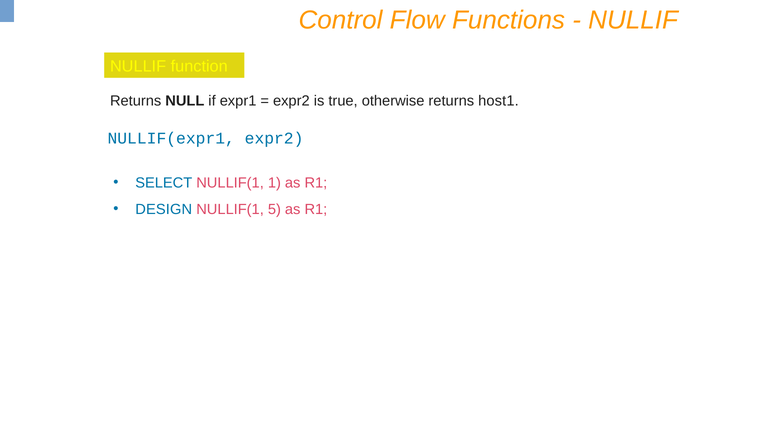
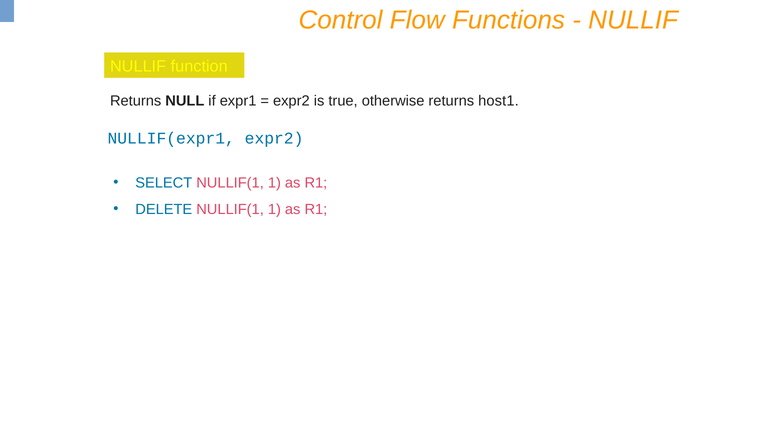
DESIGN: DESIGN -> DELETE (164, 209)
5: 5 -> 1 (274, 209)
